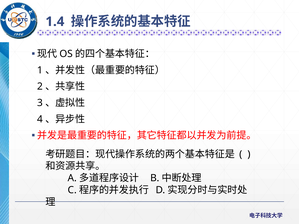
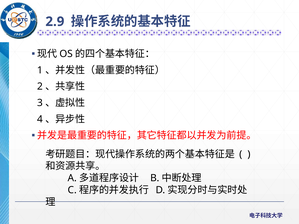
1.4: 1.4 -> 2.9 (55, 22)
